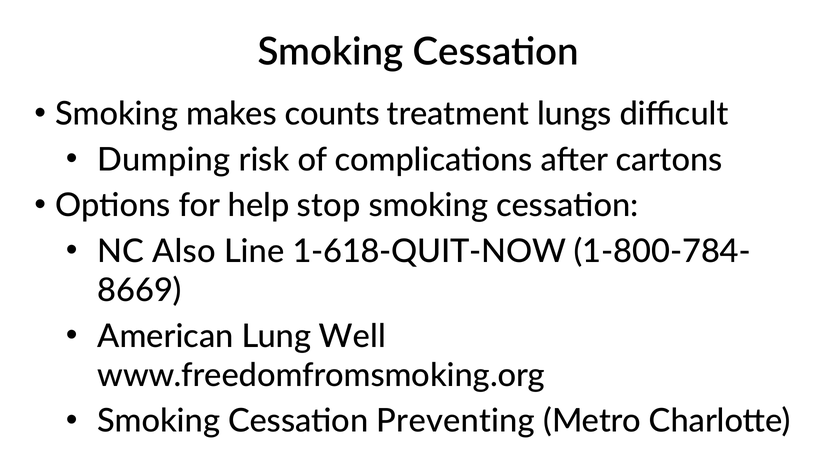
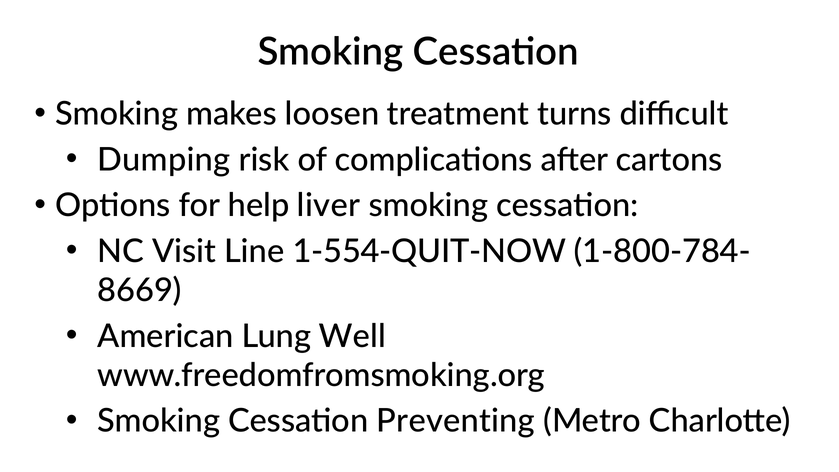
counts: counts -> loosen (332, 114)
lungs: lungs -> turns (574, 114)
stop: stop -> liver (329, 206)
Also: Also -> Visit (184, 251)
1-618-QUIT-NOW: 1-618-QUIT-NOW -> 1-554-QUIT-NOW (429, 251)
